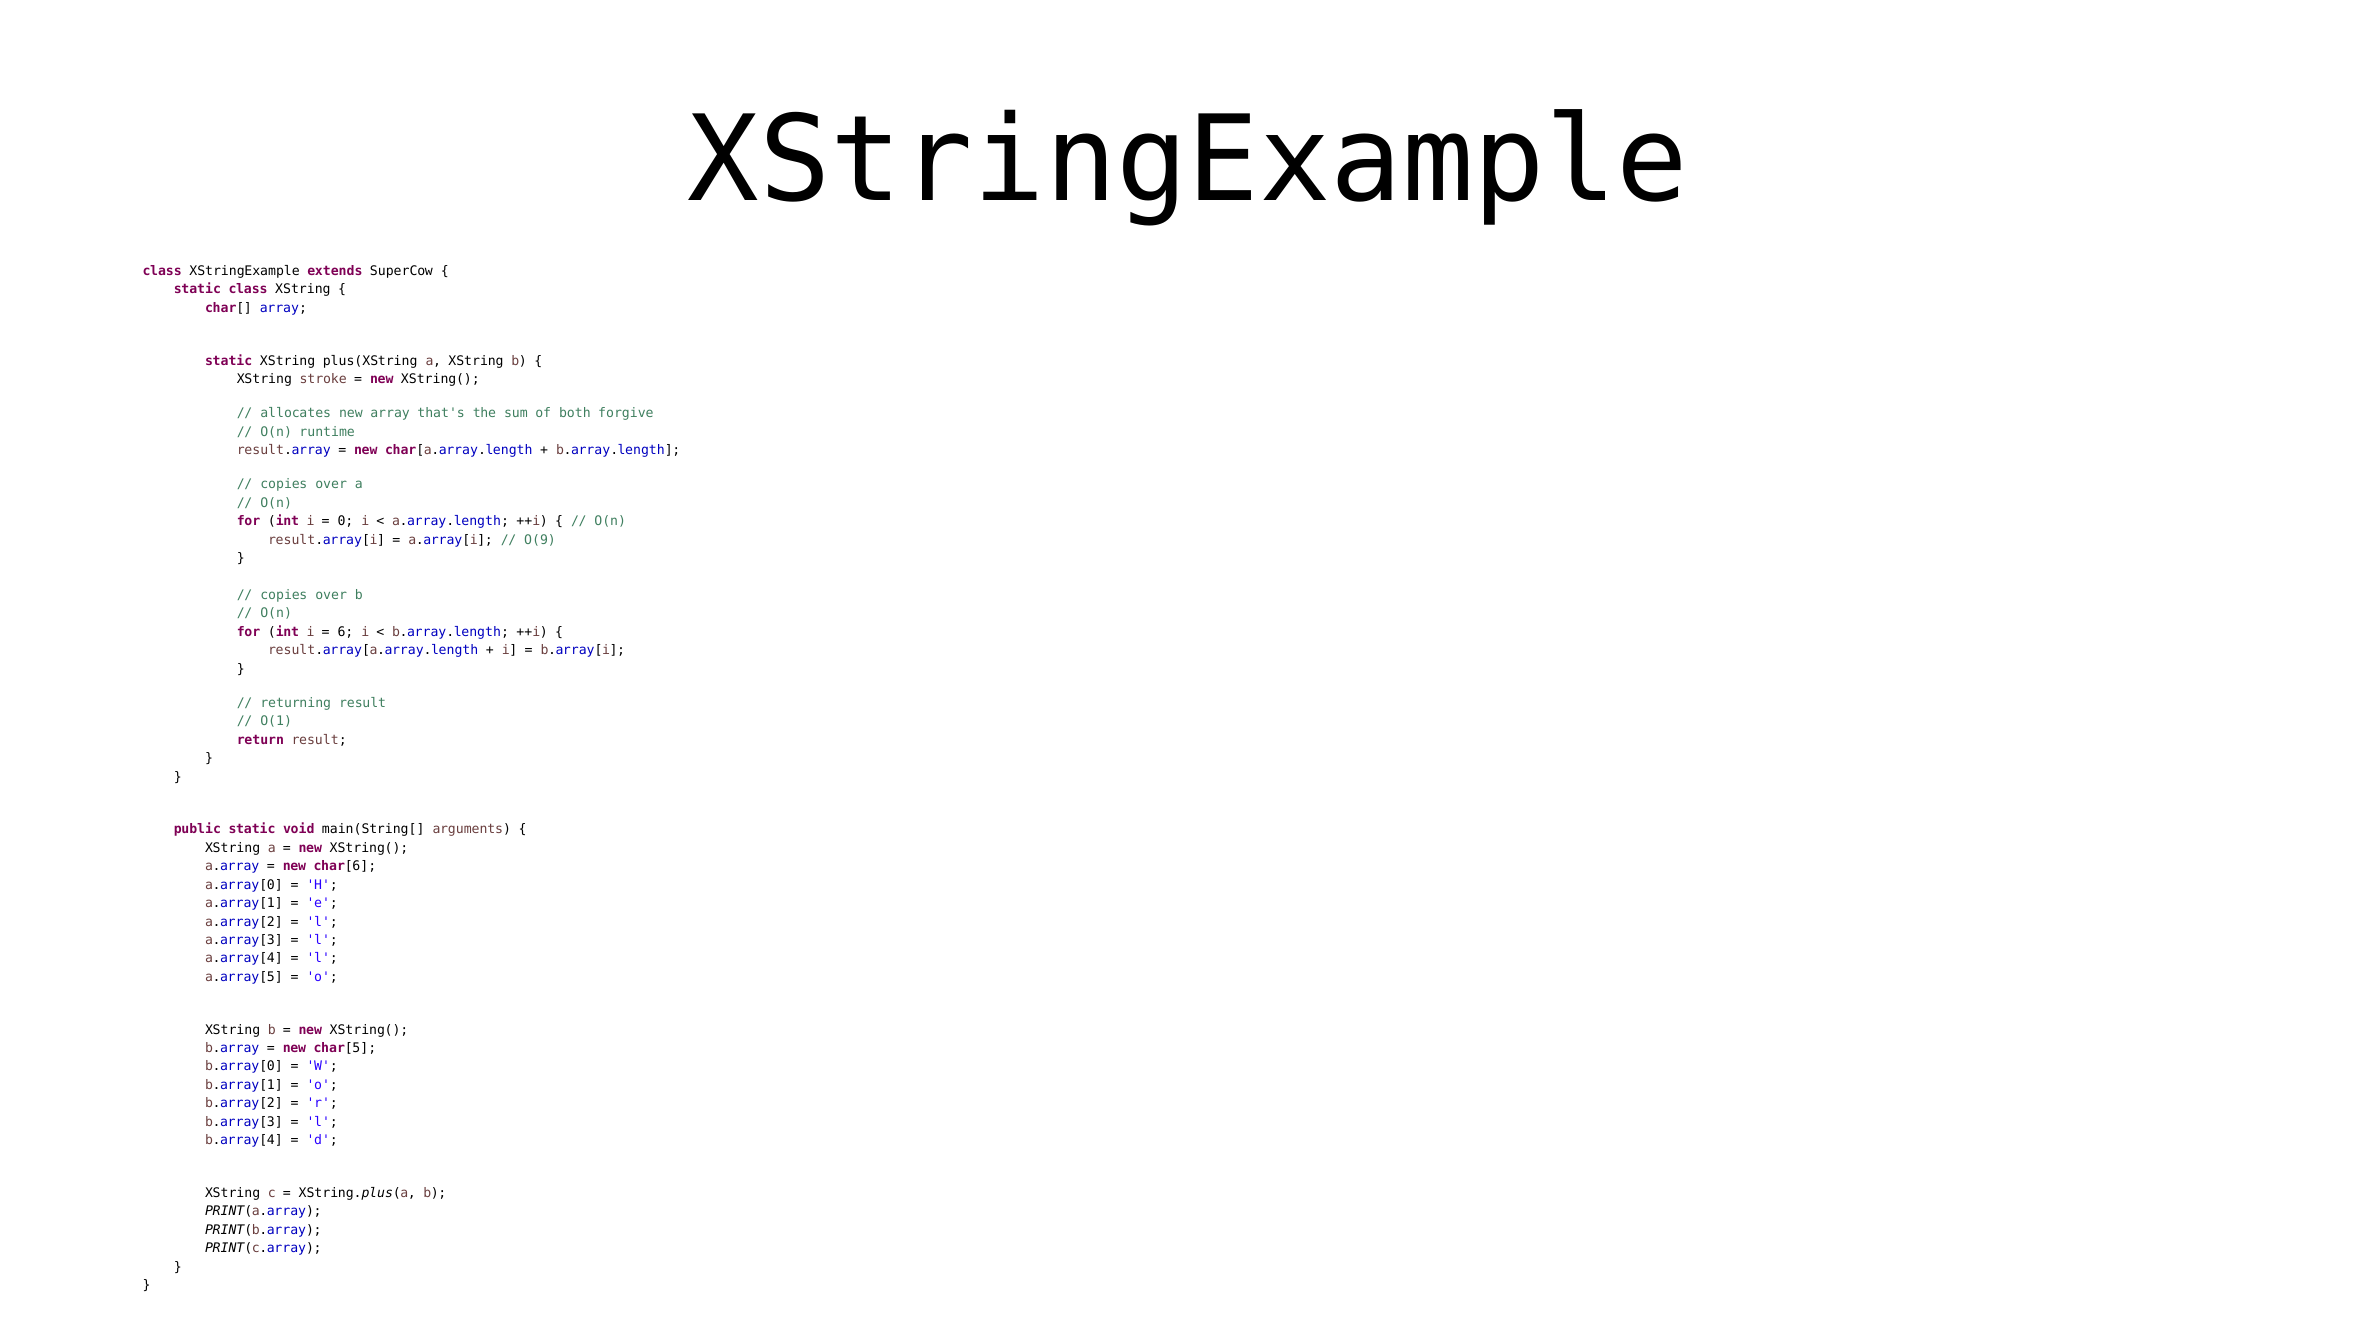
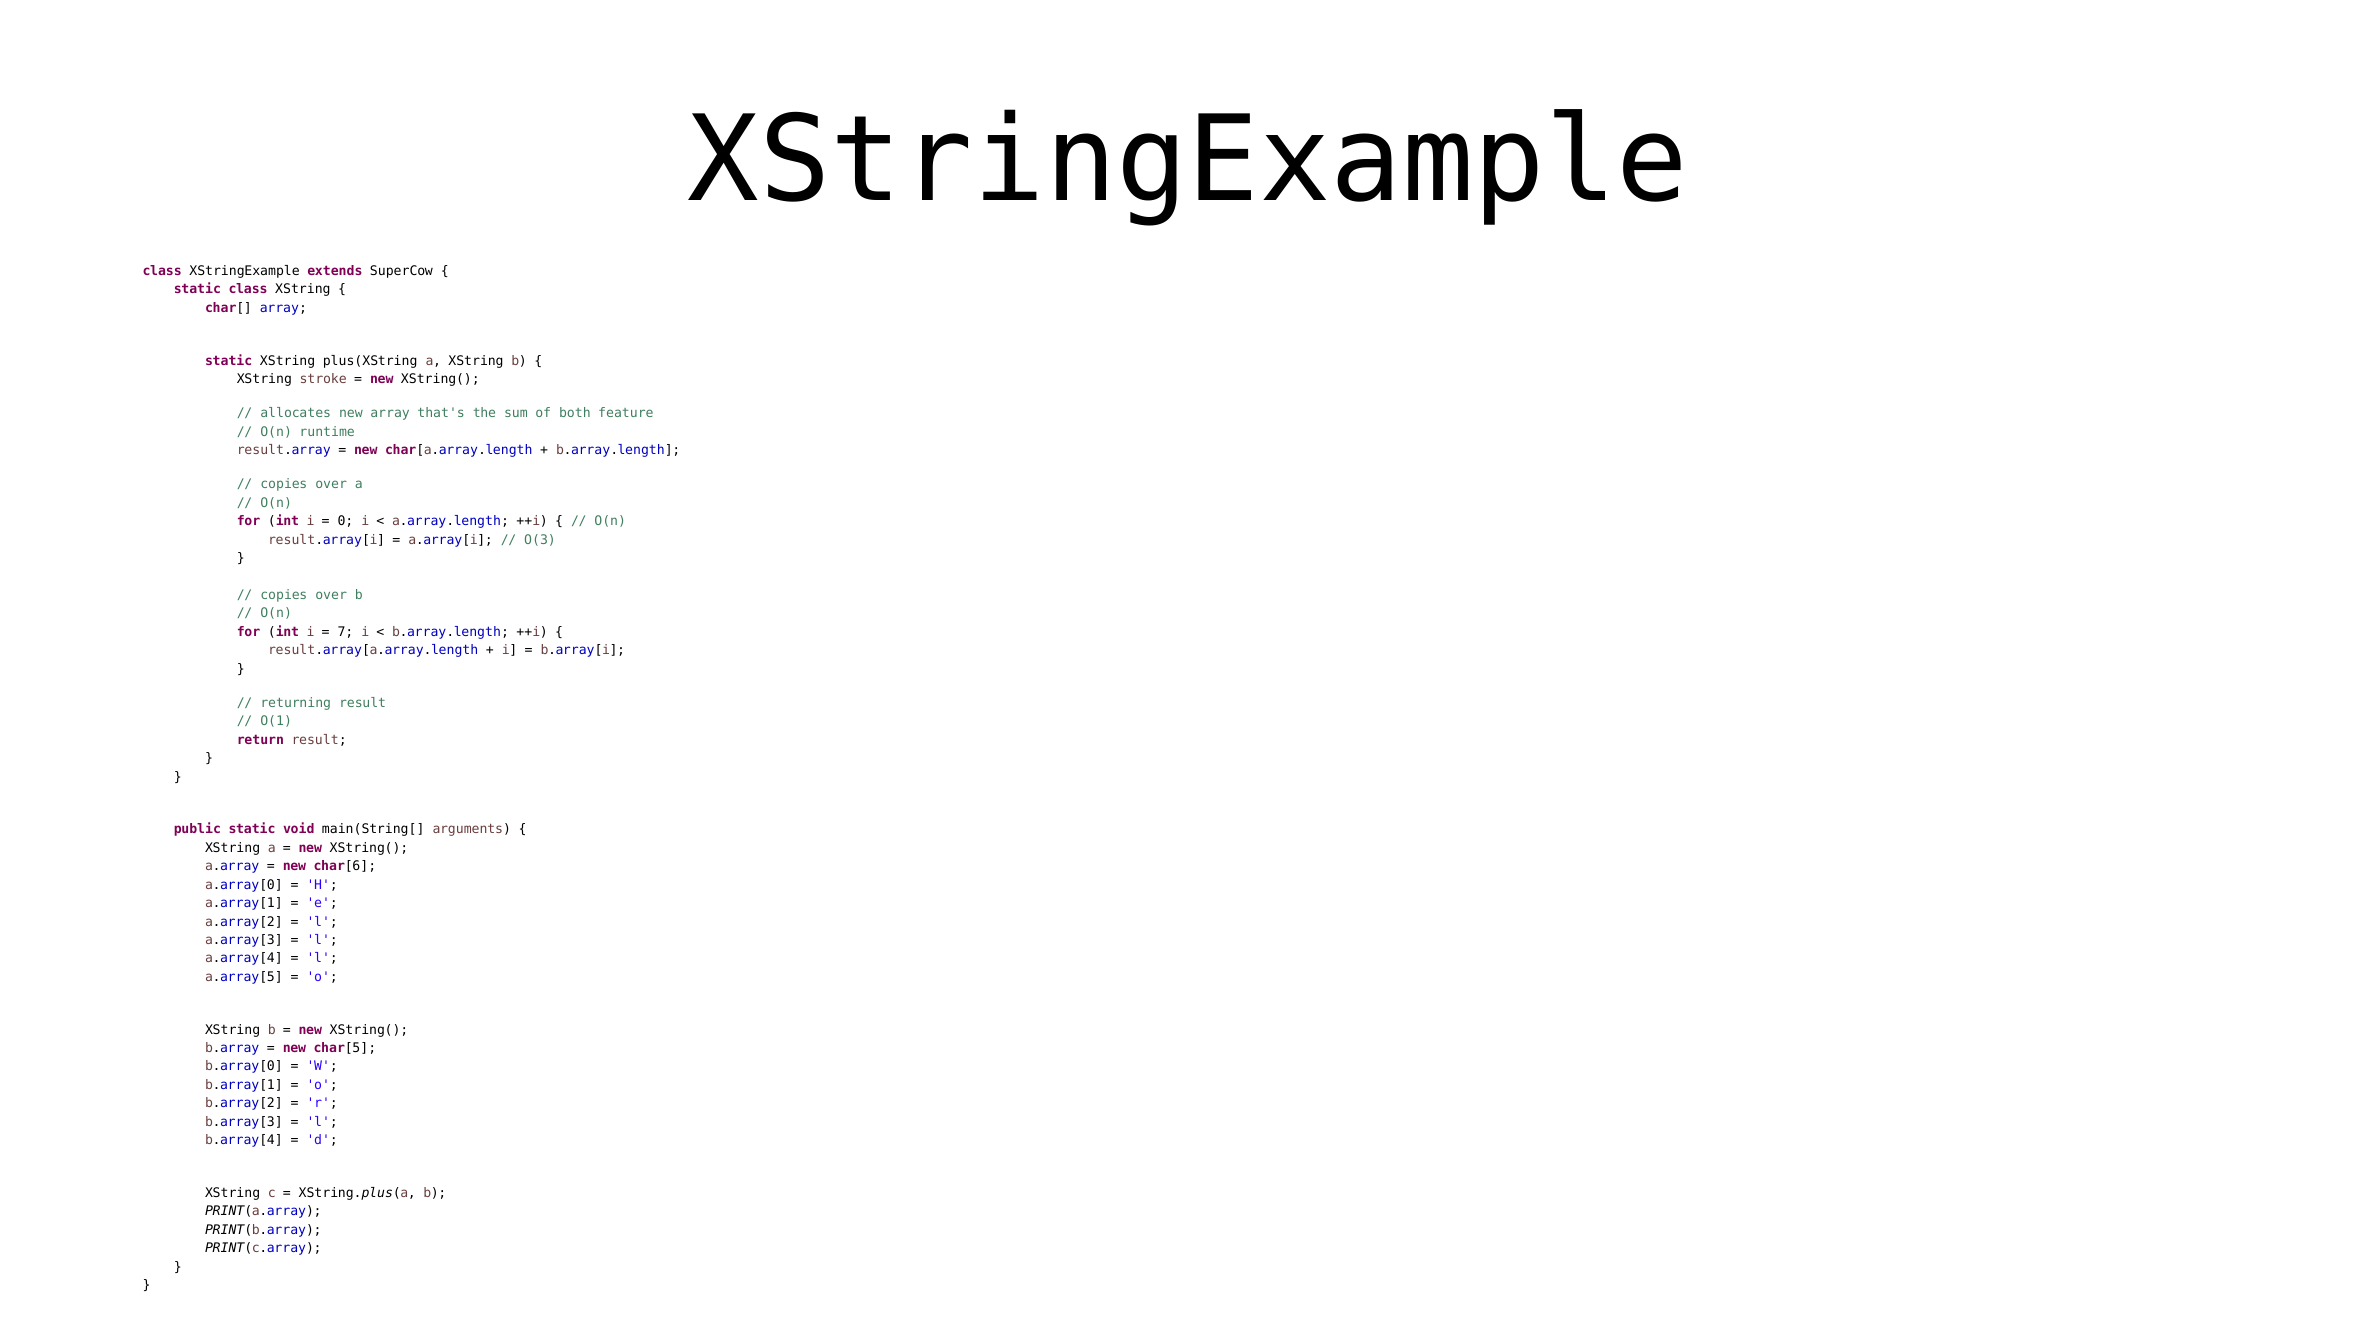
forgive: forgive -> feature (626, 413)
O(9: O(9 -> O(3 (540, 540)
6: 6 -> 7 (345, 632)
